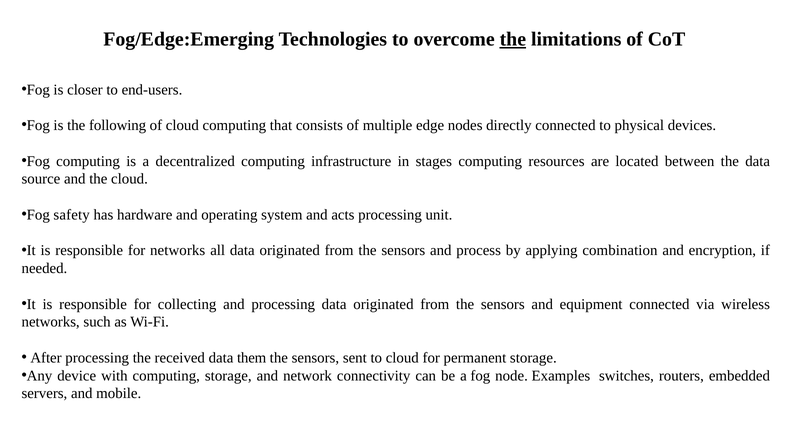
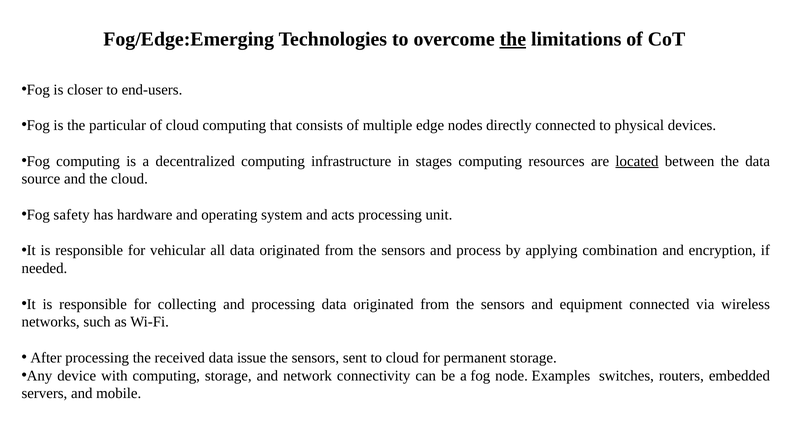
following: following -> particular (118, 125)
located underline: none -> present (637, 161)
for networks: networks -> vehicular (178, 250)
them: them -> issue (252, 357)
